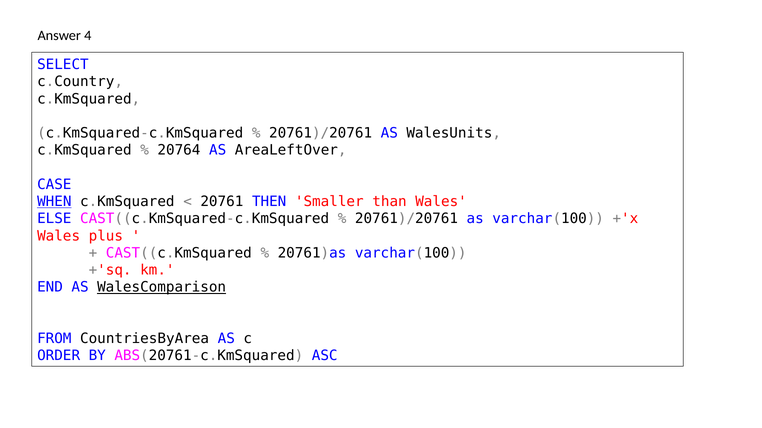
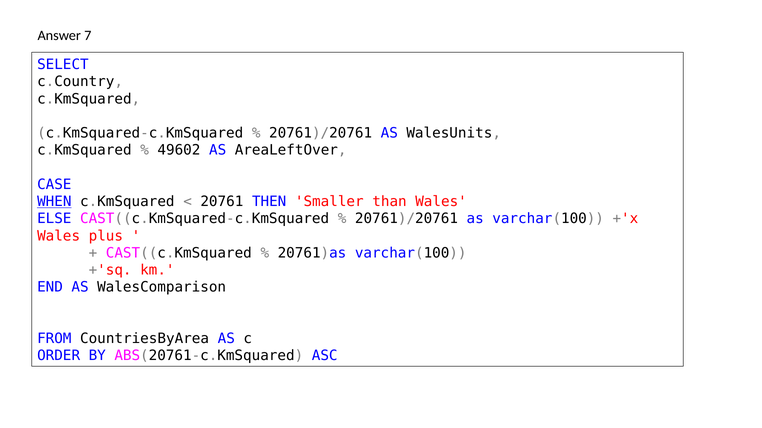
4: 4 -> 7 (88, 36)
20764: 20764 -> 49602 (179, 150)
WalesComparison underline: present -> none (162, 288)
